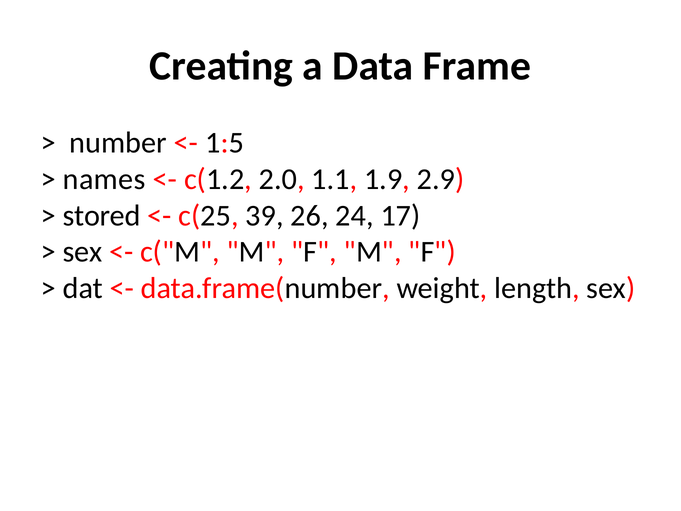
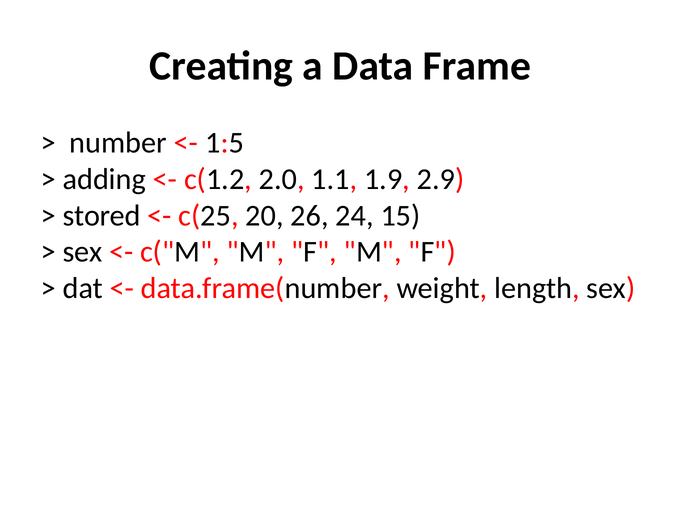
names: names -> adding (104, 179)
39: 39 -> 20 (264, 215)
17: 17 -> 15 (400, 215)
